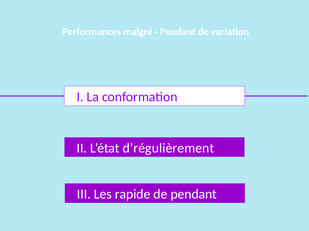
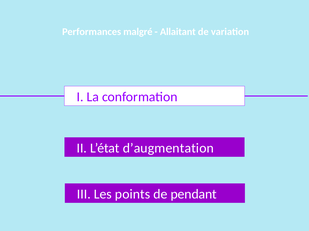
Pendant: Pendant -> Allaitant (178, 32)
d’régulièrement: d’régulièrement -> d’augmentation (168, 148)
rapide: rapide -> points (133, 195)
